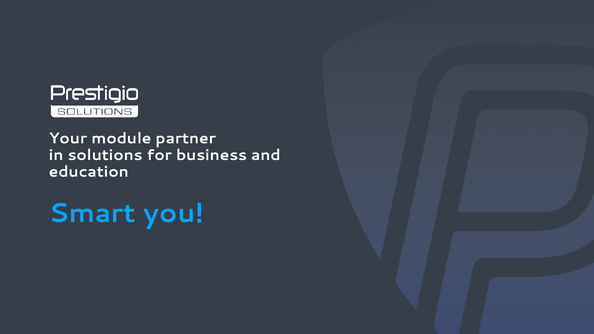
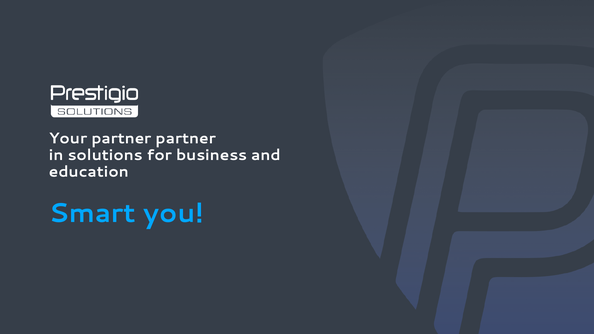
Your module: module -> partner (121, 138)
